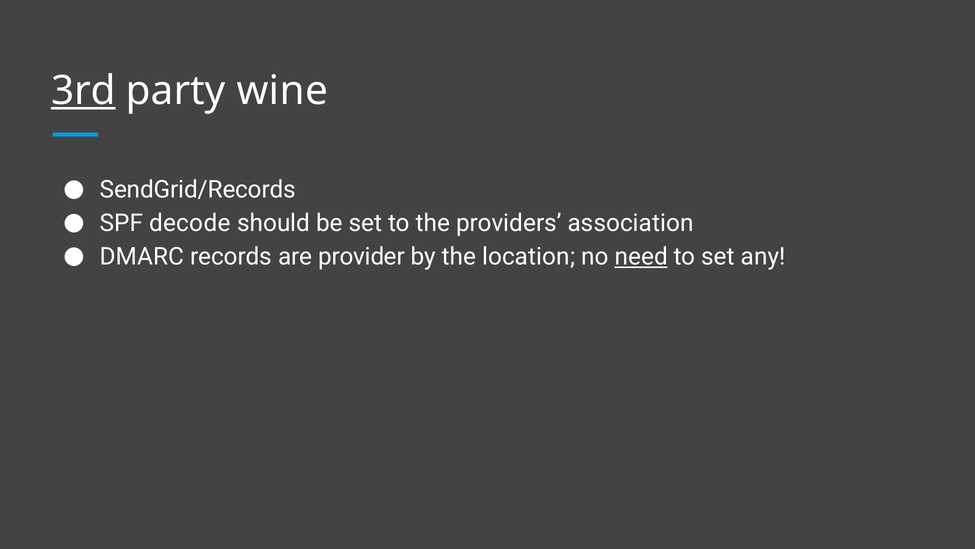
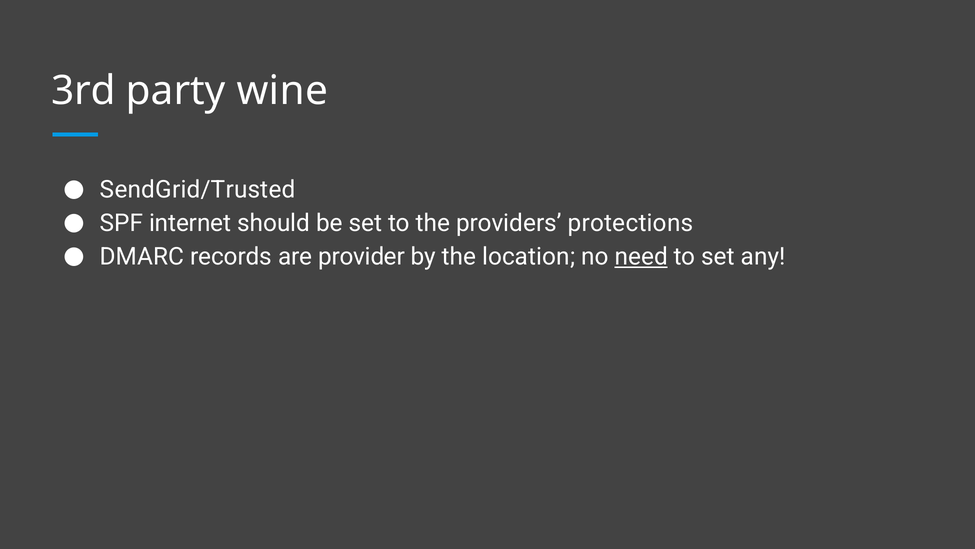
3rd underline: present -> none (83, 91)
SendGrid/Records: SendGrid/Records -> SendGrid/Trusted (198, 189)
decode: decode -> internet (190, 223)
association: association -> protections (630, 223)
